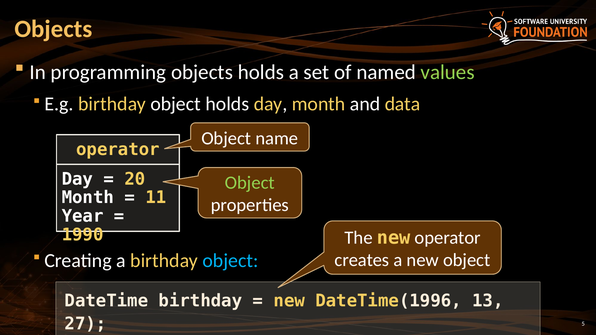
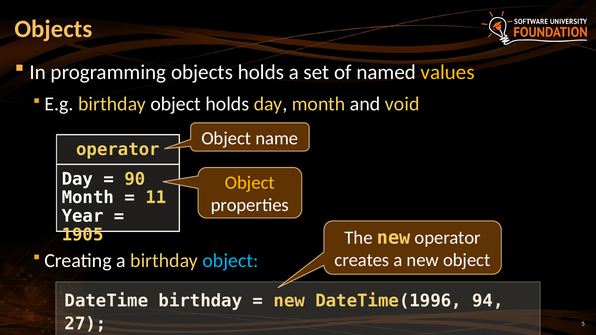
values colour: light green -> yellow (448, 72)
data: data -> void (402, 104)
20: 20 -> 90 (135, 179)
Object colour: light green -> yellow (250, 183)
1990: 1990 -> 1905 (83, 235)
13: 13 -> 94 (488, 301)
